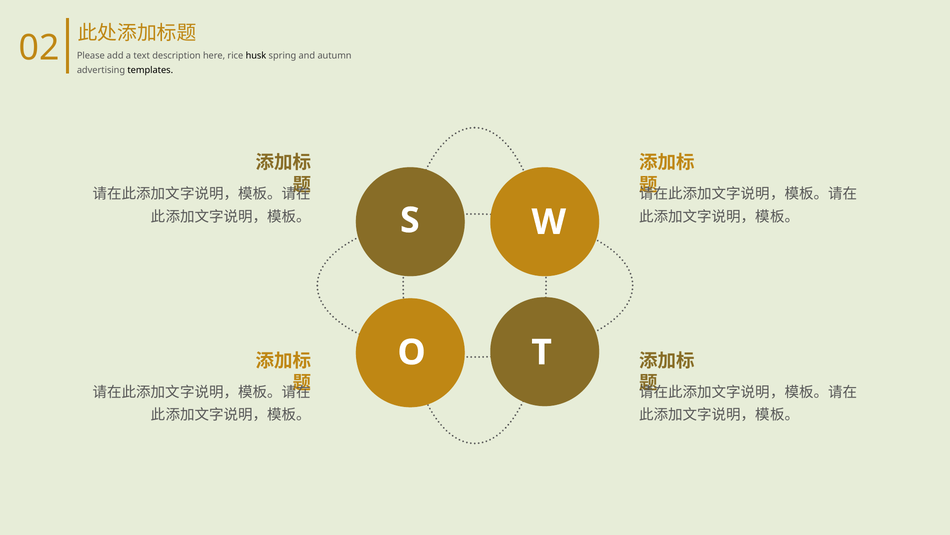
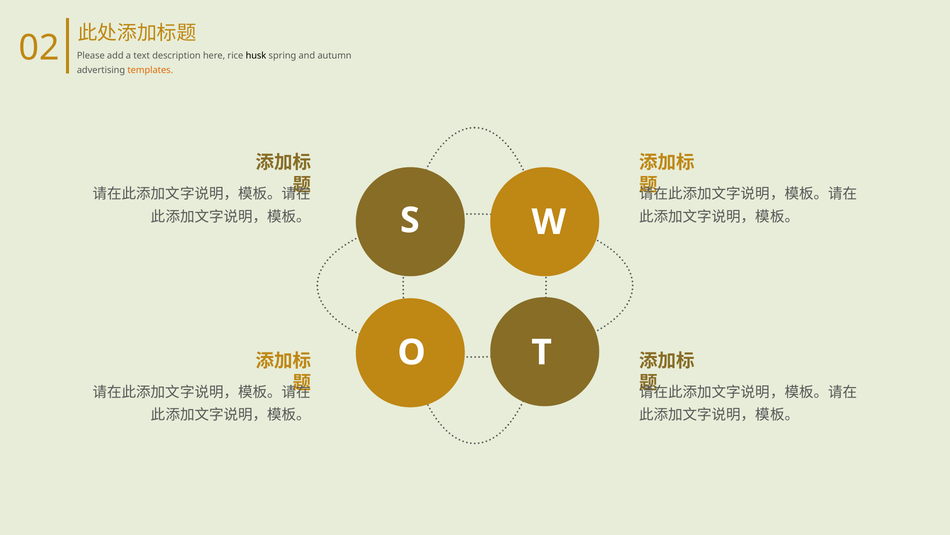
templates colour: black -> orange (150, 70)
